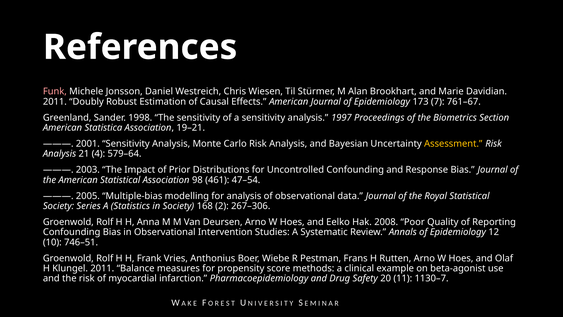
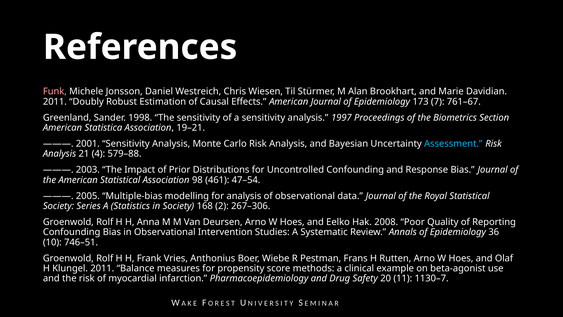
Assessment colour: yellow -> light blue (453, 144)
579–64: 579–64 -> 579–88 (124, 154)
12: 12 -> 36 (494, 232)
